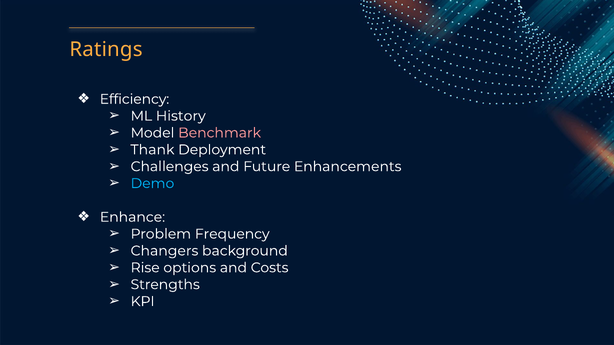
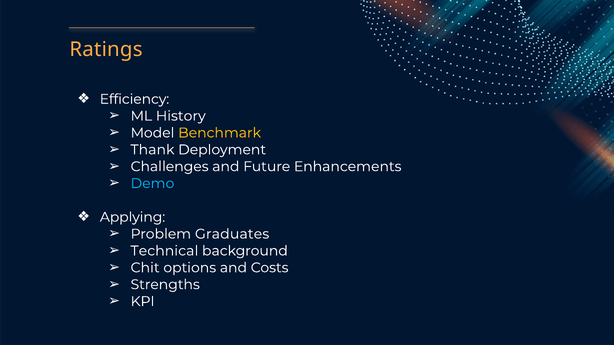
Benchmark colour: pink -> yellow (220, 133)
Enhance: Enhance -> Applying (133, 217)
Frequency: Frequency -> Graduates (232, 234)
Changers: Changers -> Technical (164, 251)
Rise: Rise -> Chit (145, 268)
